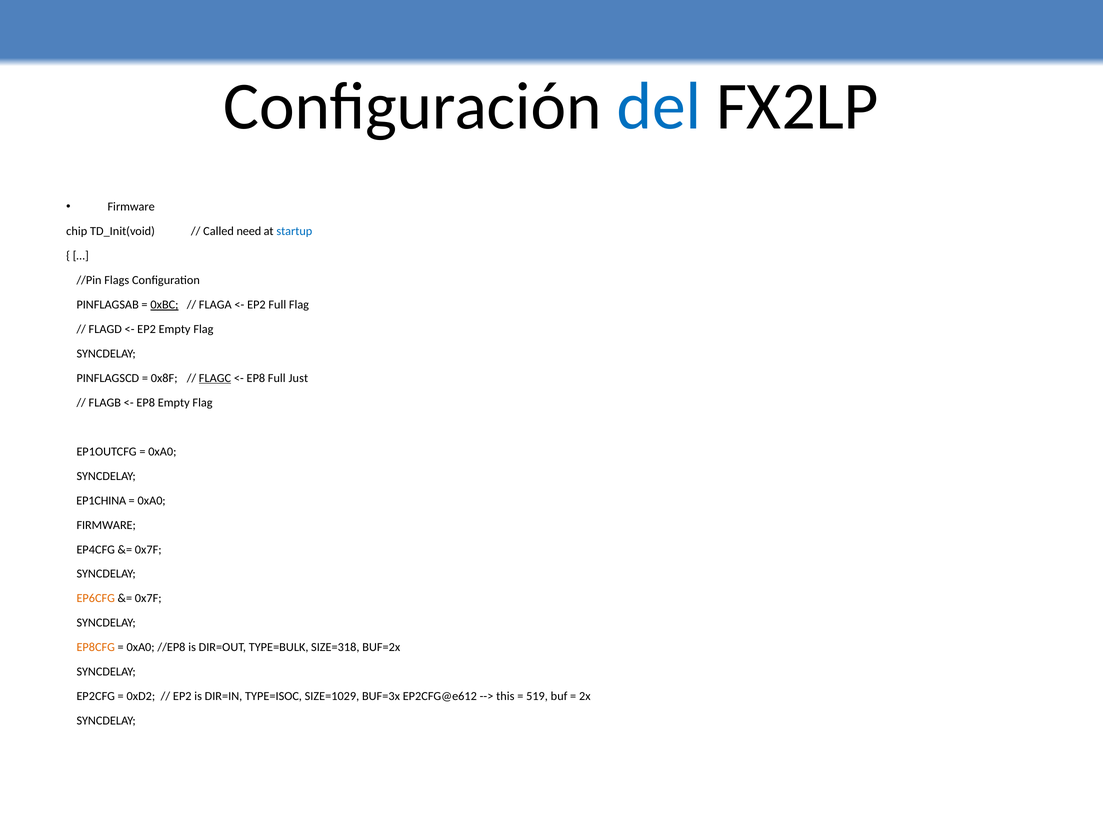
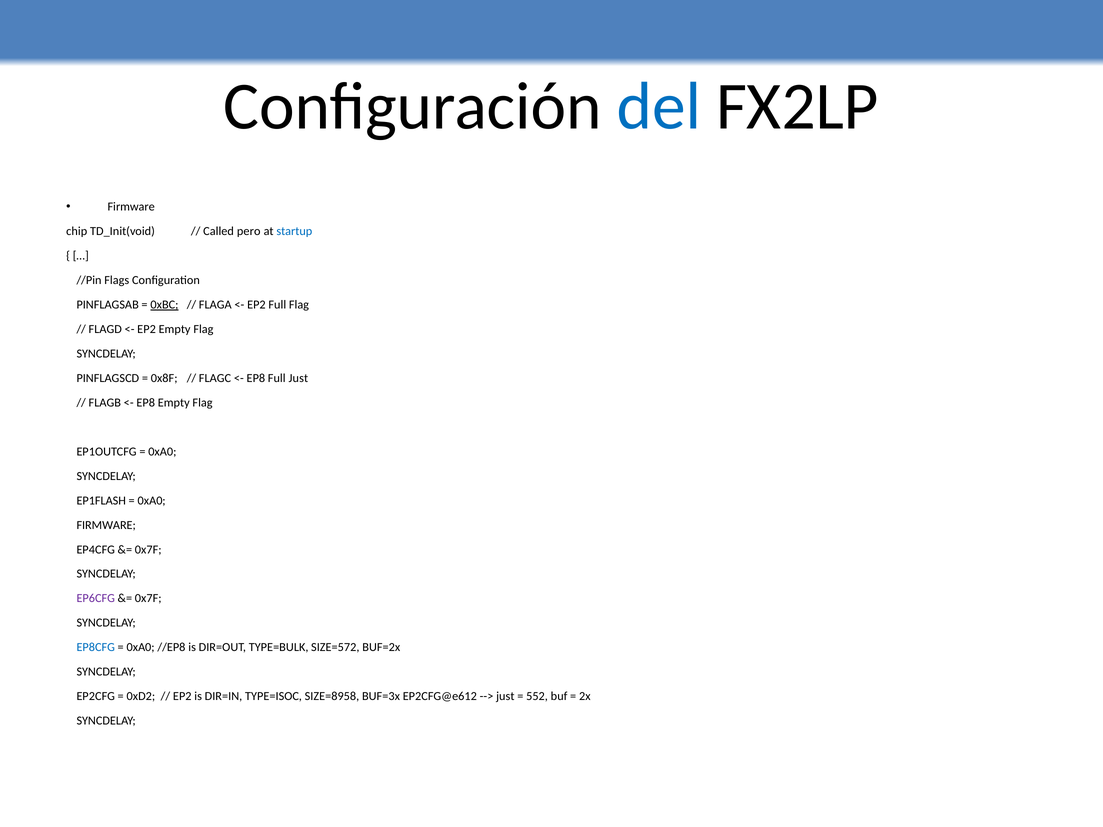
need: need -> pero (249, 231)
FLAGC underline: present -> none (215, 378)
EP1CHINA: EP1CHINA -> EP1FLASH (101, 501)
EP6CFG colour: orange -> purple (96, 599)
EP8CFG colour: orange -> blue (96, 648)
SIZE=318: SIZE=318 -> SIZE=572 (335, 648)
SIZE=1029: SIZE=1029 -> SIZE=8958 (332, 697)
this: this -> just (505, 697)
519: 519 -> 552 (537, 697)
